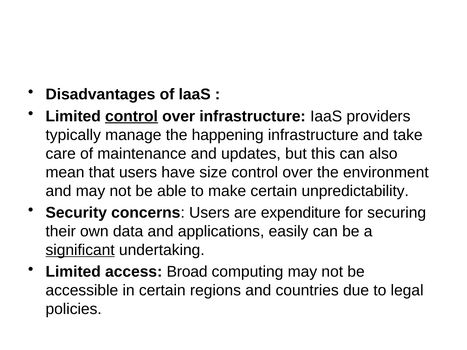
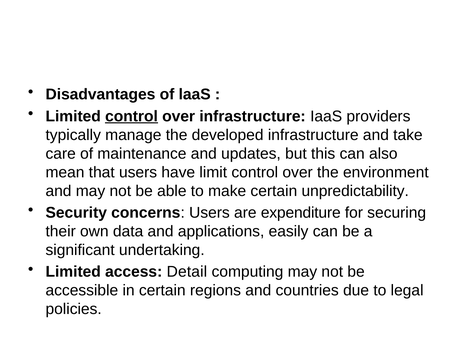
happening: happening -> developed (228, 135)
size: size -> limit (213, 172)
significant underline: present -> none (80, 250)
Broad: Broad -> Detail (187, 272)
